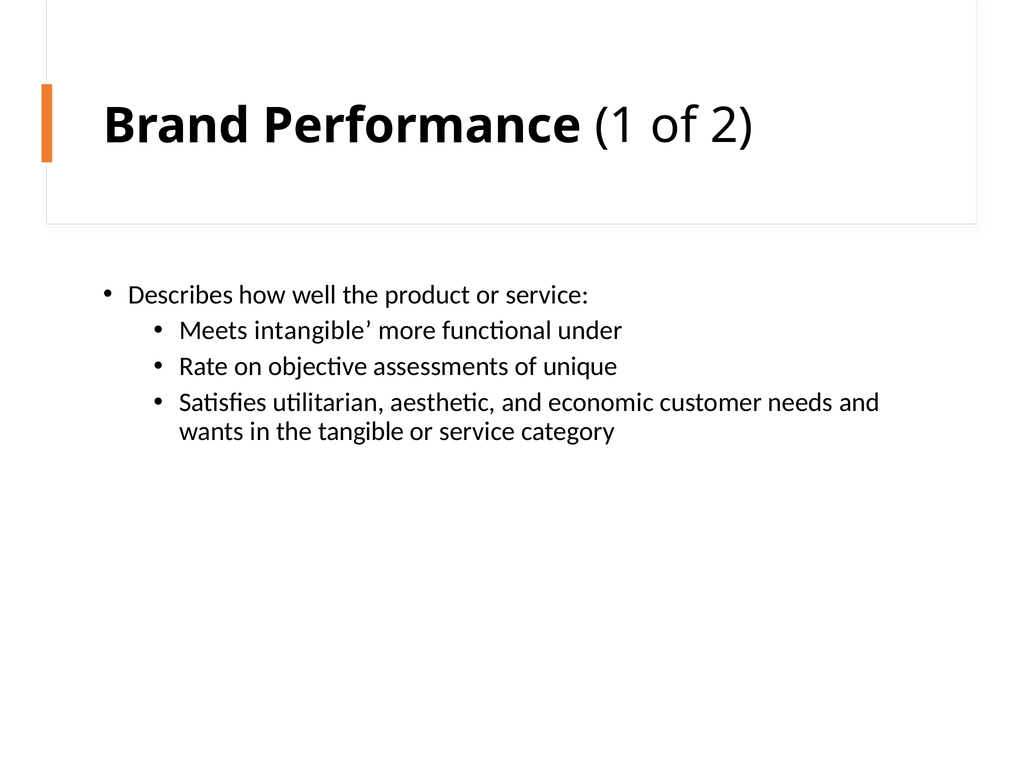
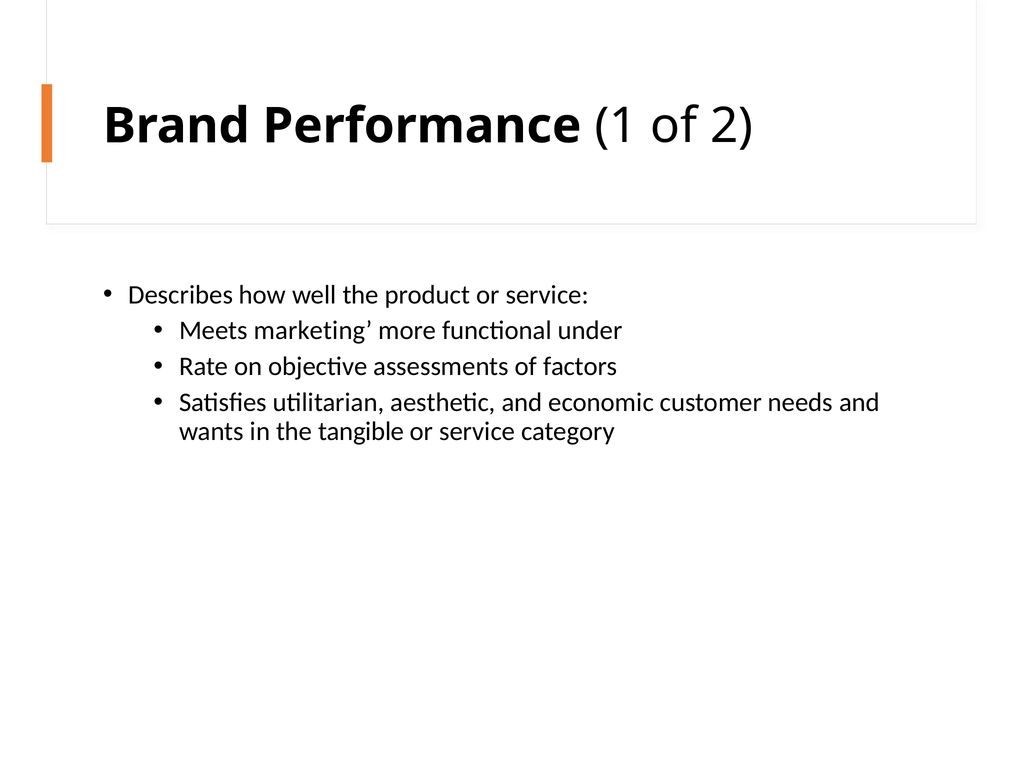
intangible: intangible -> marketing (313, 331)
unique: unique -> factors (580, 367)
